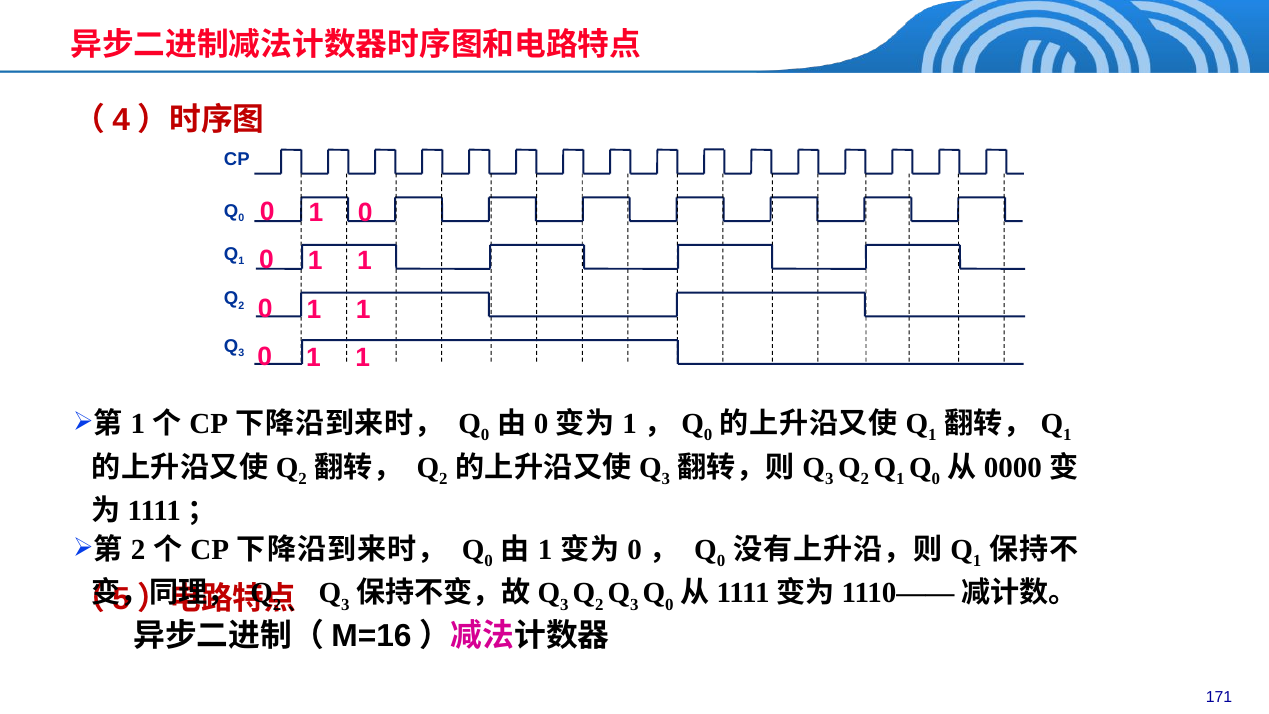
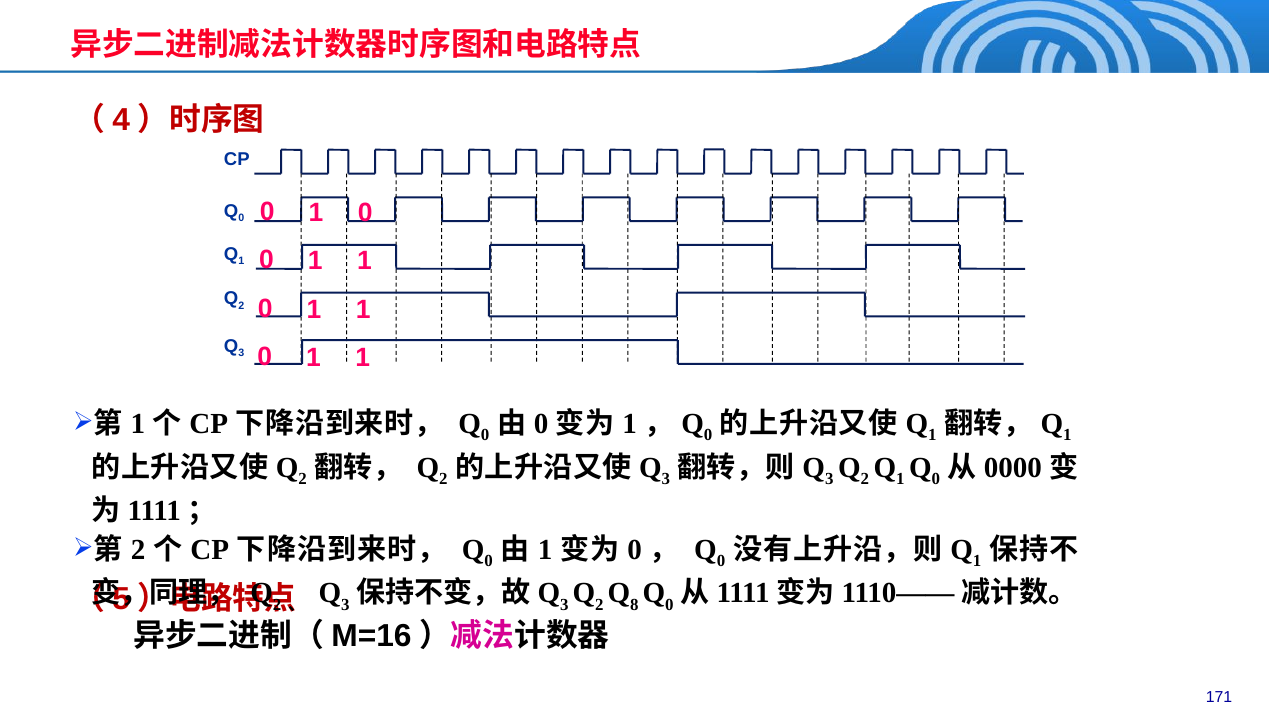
3: 3 -> 8 (634, 605)
